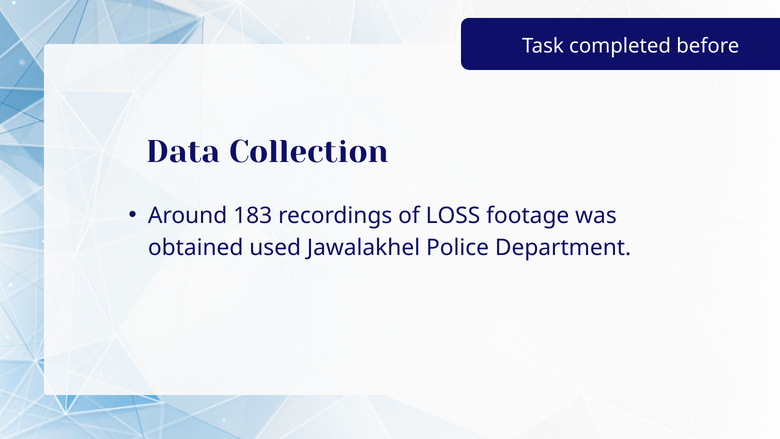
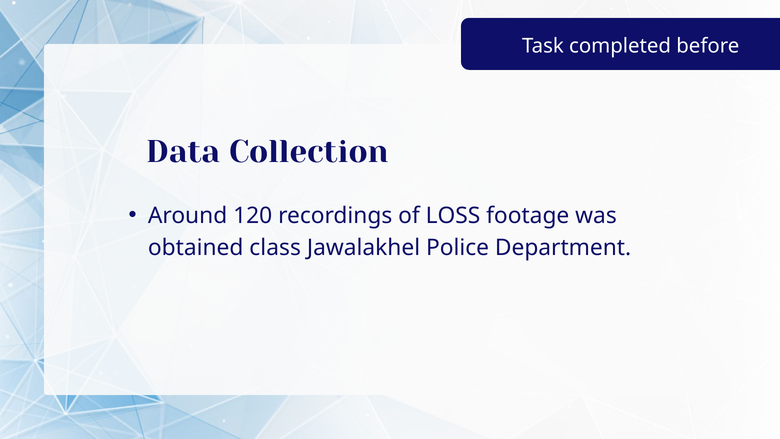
183: 183 -> 120 (253, 216)
used: used -> class (275, 247)
